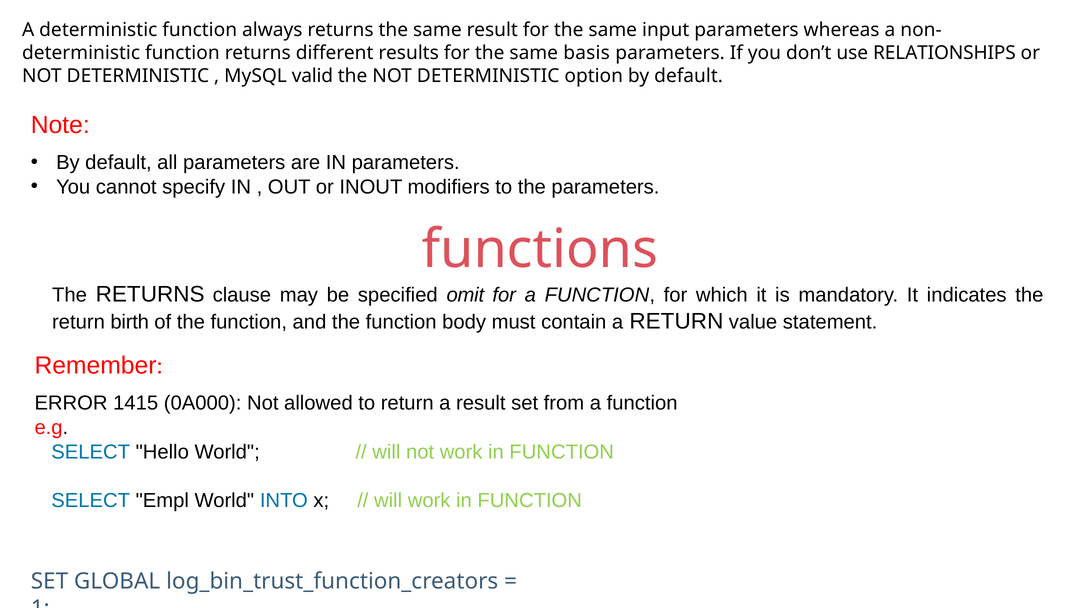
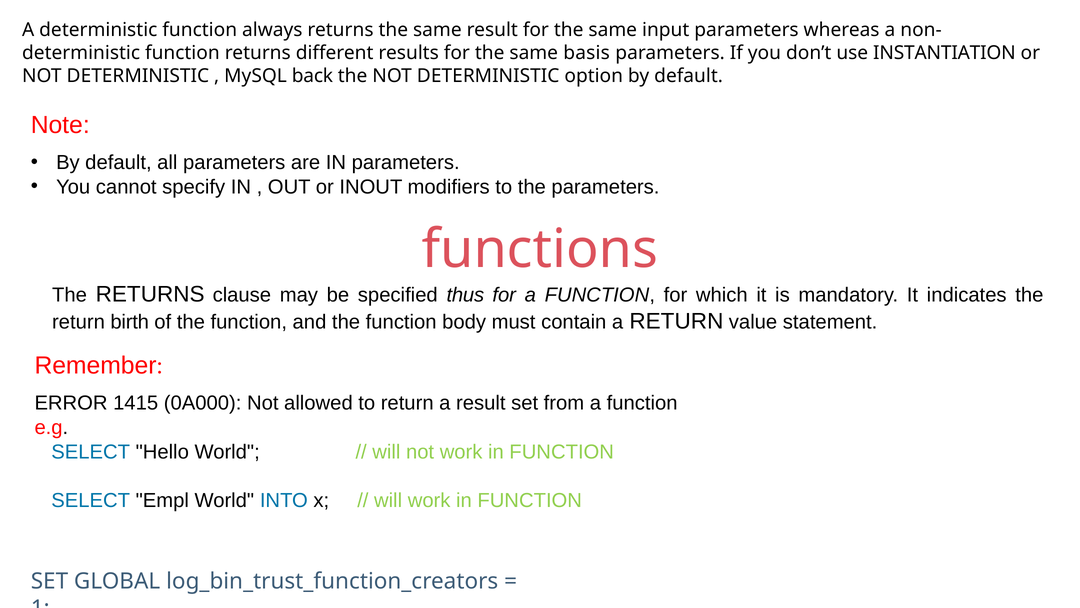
RELATIONSHIPS: RELATIONSHIPS -> INSTANTIATION (944, 53)
valid: valid -> back (312, 76)
omit: omit -> thus (465, 295)
